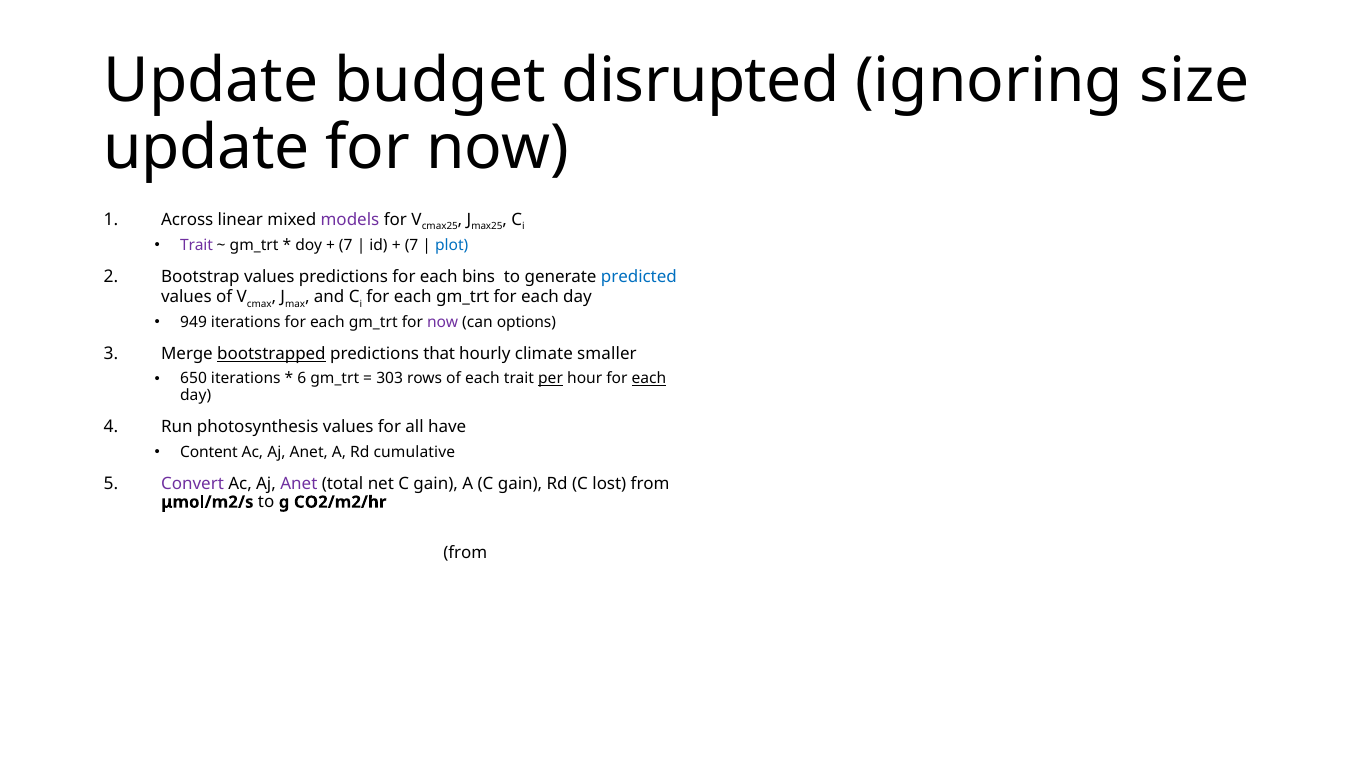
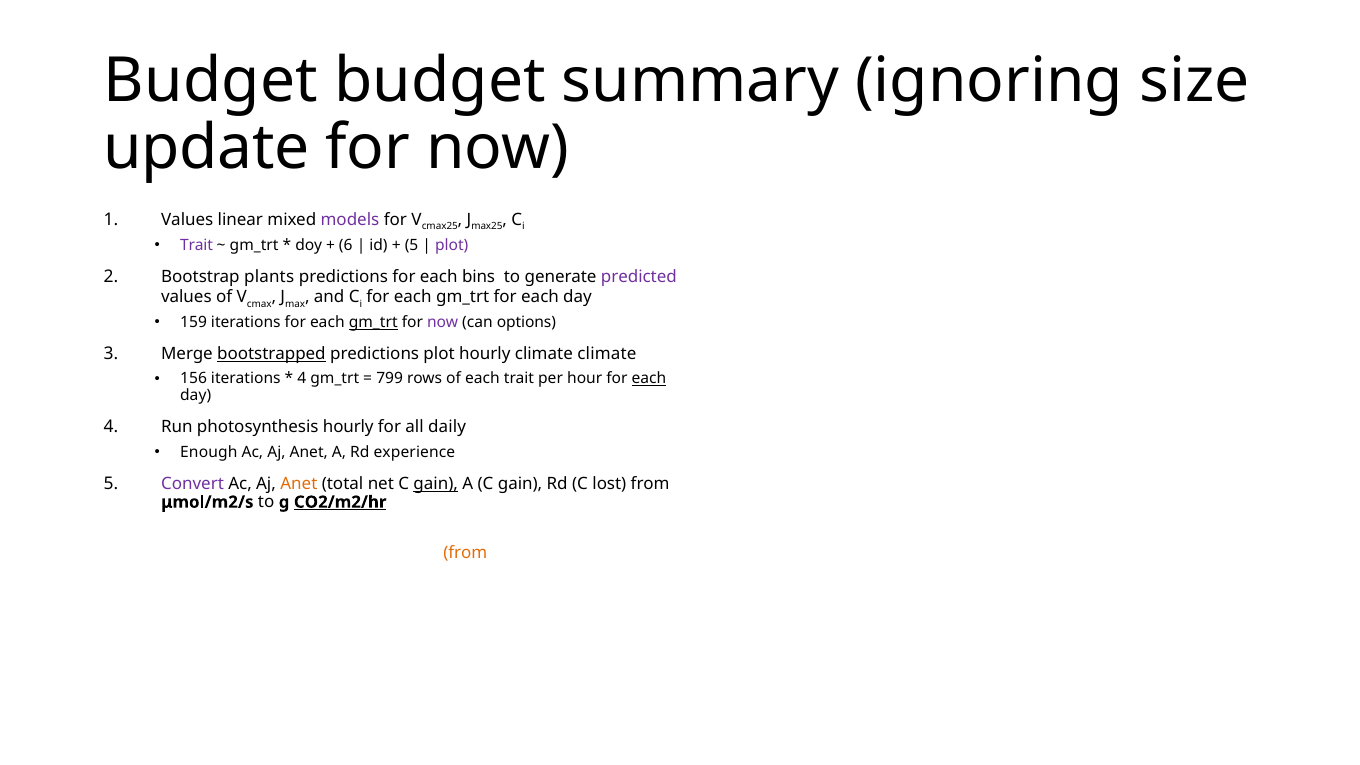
Update: Update -> Budget (211, 81)
budget disrupted: disrupted -> summary (700, 81)
1 Across: Across -> Values (187, 220)
7: 7 -> 6 (346, 245)
7: 7 -> 5 (412, 245)
plot colour: blue -> purple (452, 245)
Bootstrap values: values -> plants (269, 277)
predicted colour: blue -> purple (639, 277)
949: 949 -> 159 (194, 322)
gm_trt underline: none -> present (373, 322)
predictions that: that -> plot (439, 354)
climate smaller: smaller -> climate (607, 354)
650: 650 -> 156 (194, 379)
6: 6 -> 4 (302, 379)
303: 303 -> 799 (390, 379)
per underline: present -> none (551, 379)
photosynthesis values: values -> hourly (348, 427)
all have: have -> daily (447, 427)
Content: Content -> Enough (209, 452)
Rd cumulative: cumulative -> experience (414, 452)
Anet colour: purple -> orange (299, 484)
gain underline: none -> present (436, 484)
CO2/m2/hr underline: none -> present (340, 502)
from colour: black -> orange (465, 553)
